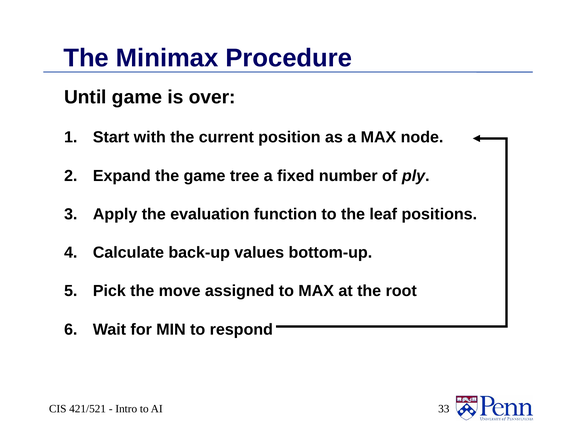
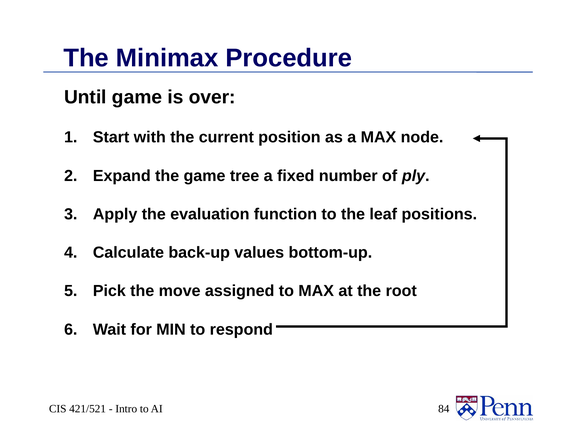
33: 33 -> 84 (444, 409)
